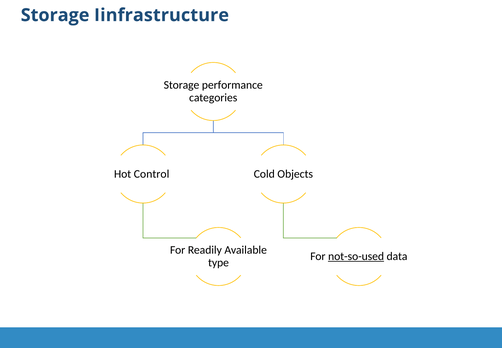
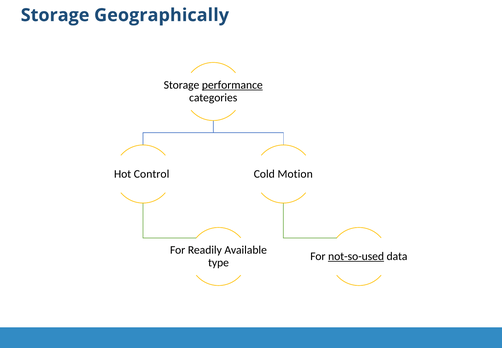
Iinfrastructure: Iinfrastructure -> Geographically (162, 15)
performance underline: none -> present (232, 85)
Objects: Objects -> Motion (295, 174)
